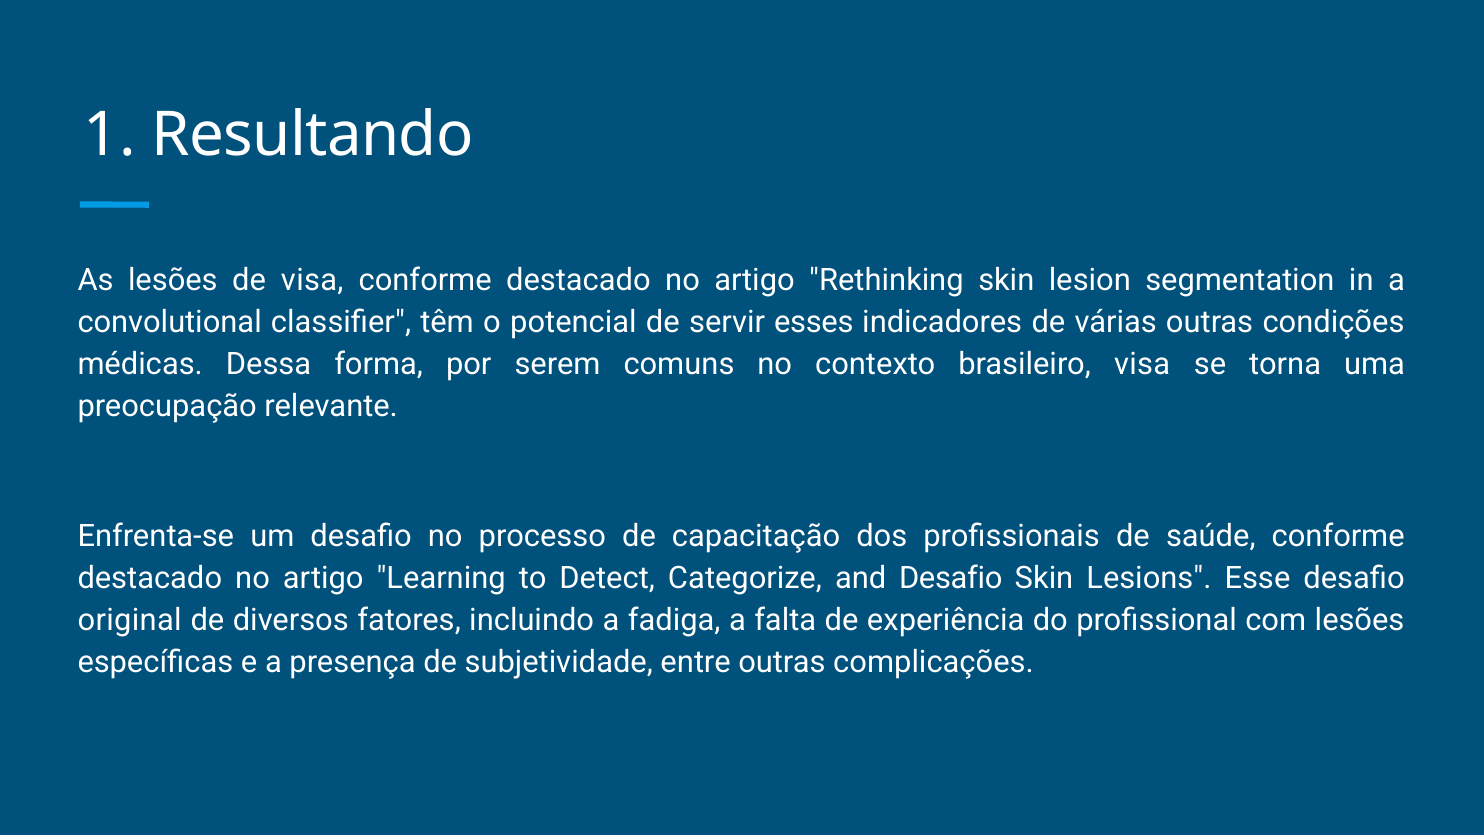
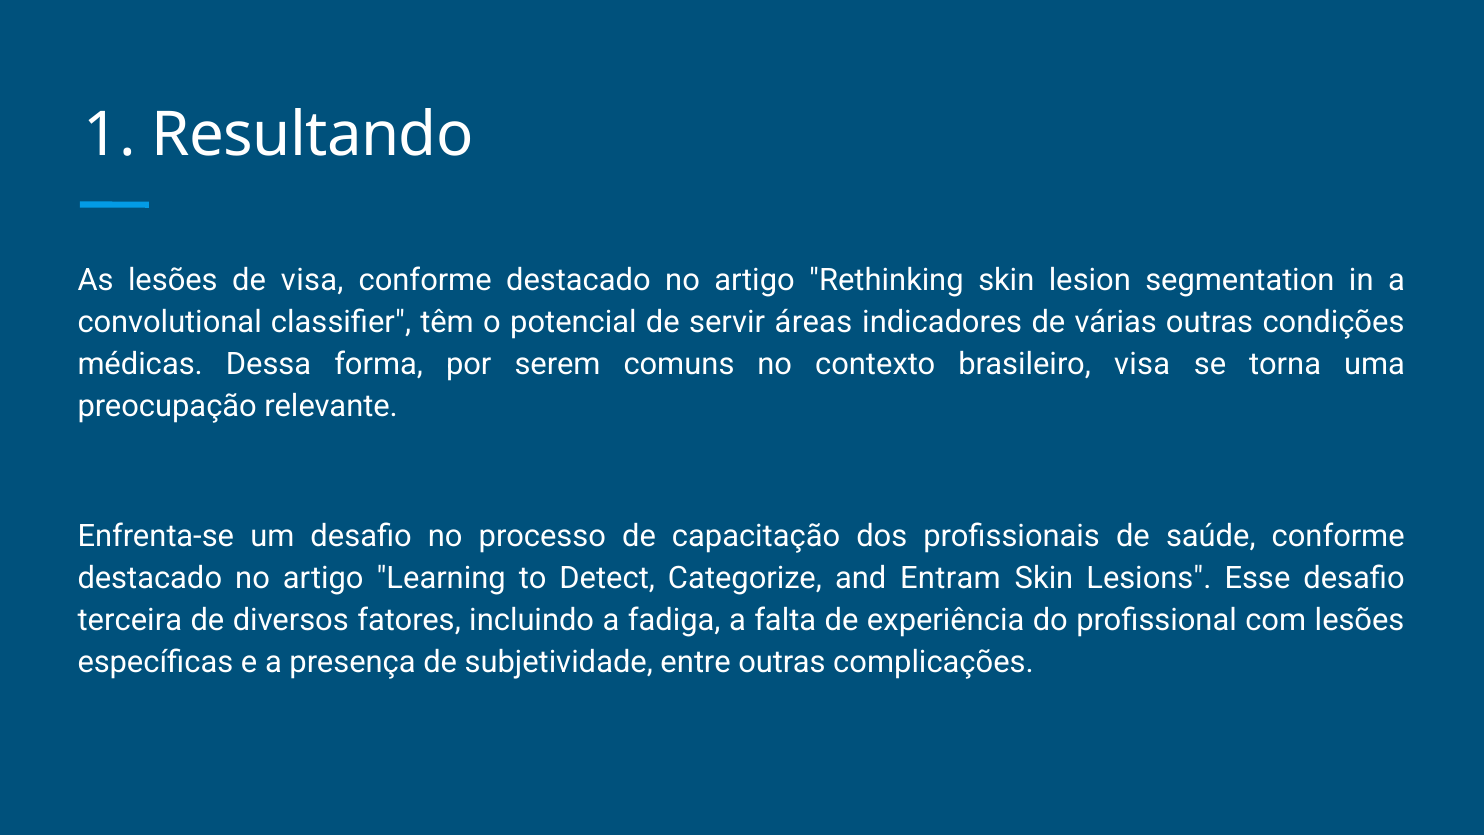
esses: esses -> áreas (813, 322)
and Desafio: Desafio -> Entram (950, 578)
original: original -> terceira (130, 620)
